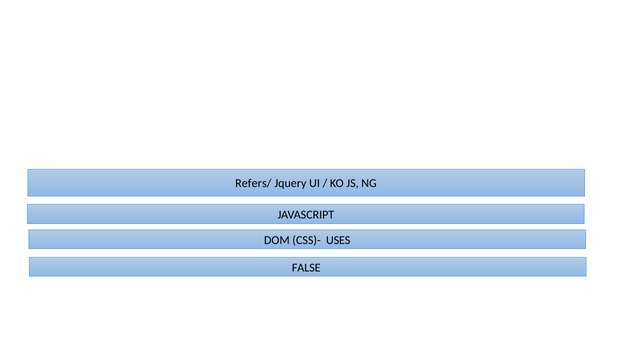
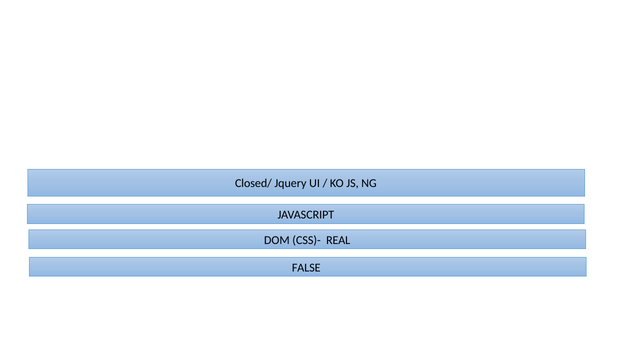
Refers/: Refers/ -> Closed/ (253, 184)
USES: USES -> REAL (338, 240)
